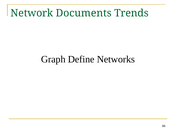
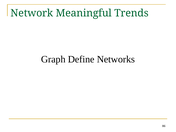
Documents: Documents -> Meaningful (84, 13)
